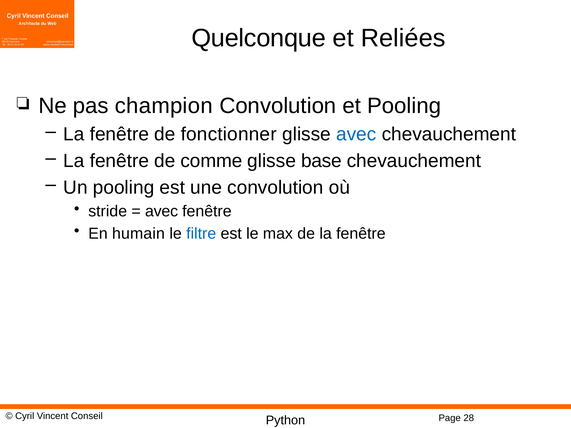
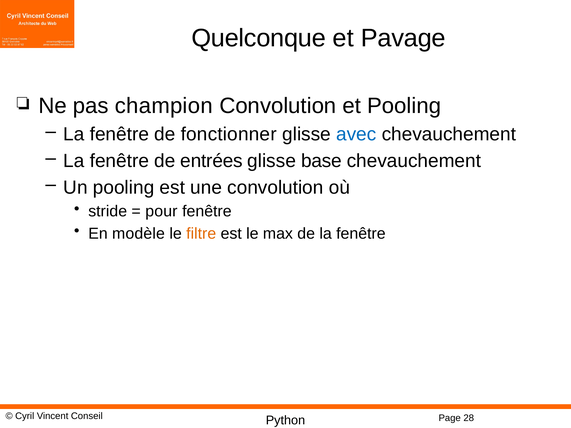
Reliées: Reliées -> Pavage (403, 38)
comme: comme -> entrées (211, 161)
avec: avec -> pour (161, 211)
humain: humain -> modèle (138, 234)
filtre colour: blue -> orange (201, 234)
